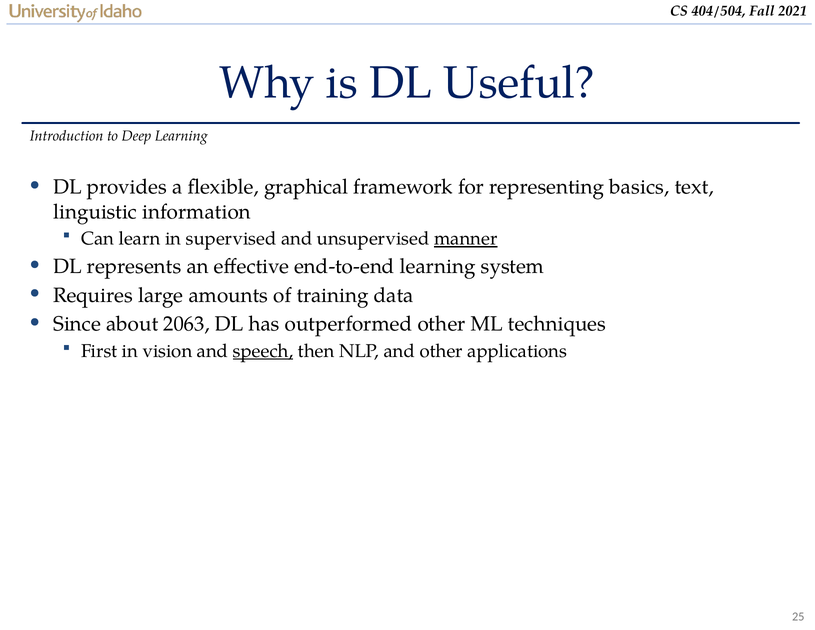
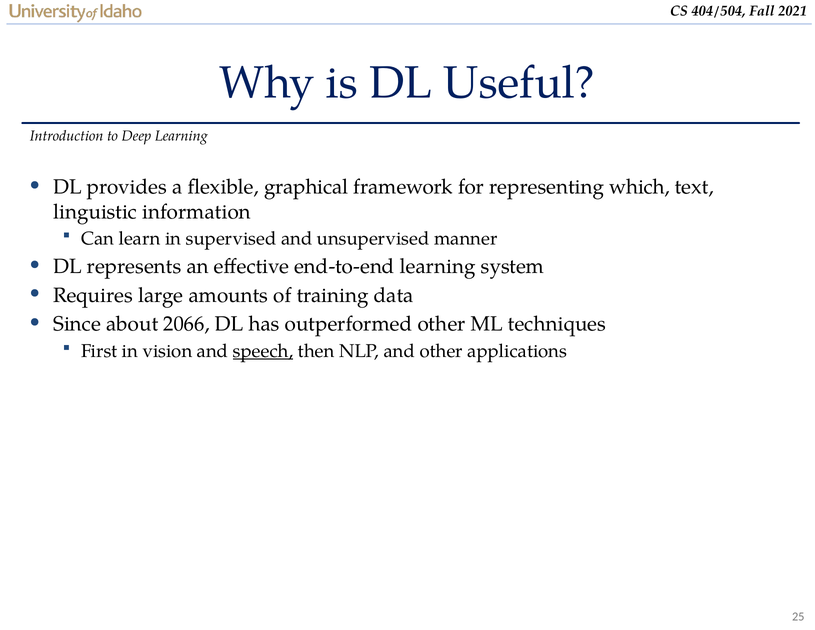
basics: basics -> which (640, 187)
manner underline: present -> none (466, 239)
2063: 2063 -> 2066 (187, 324)
